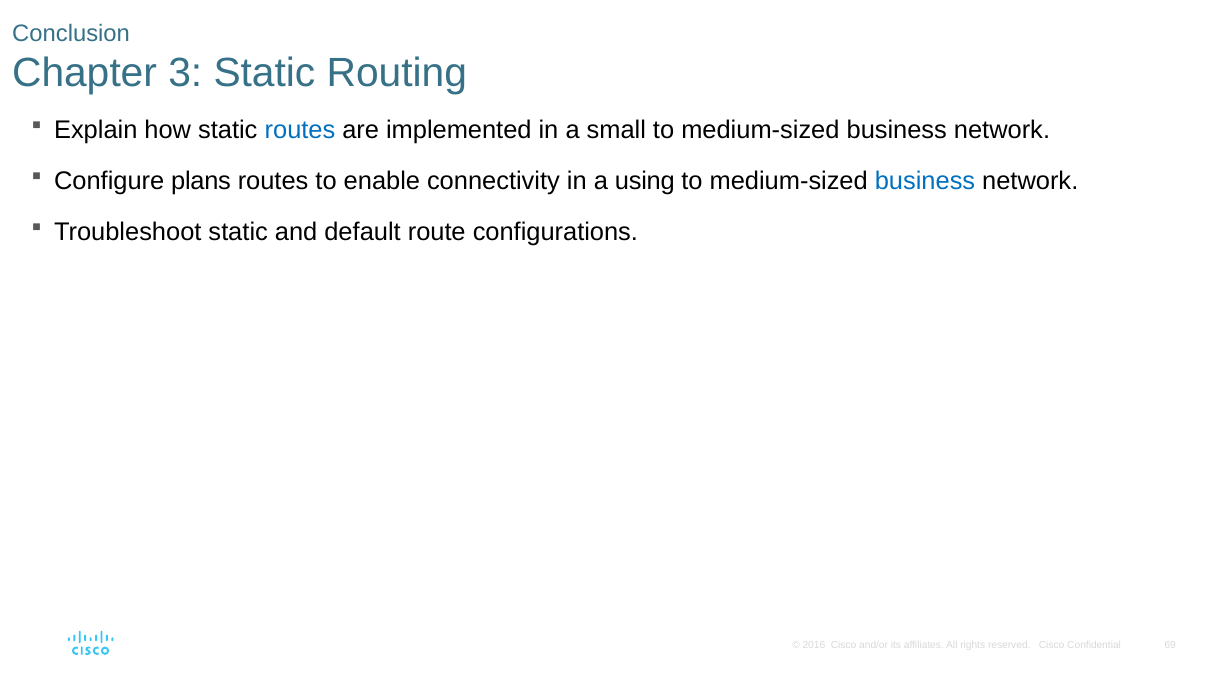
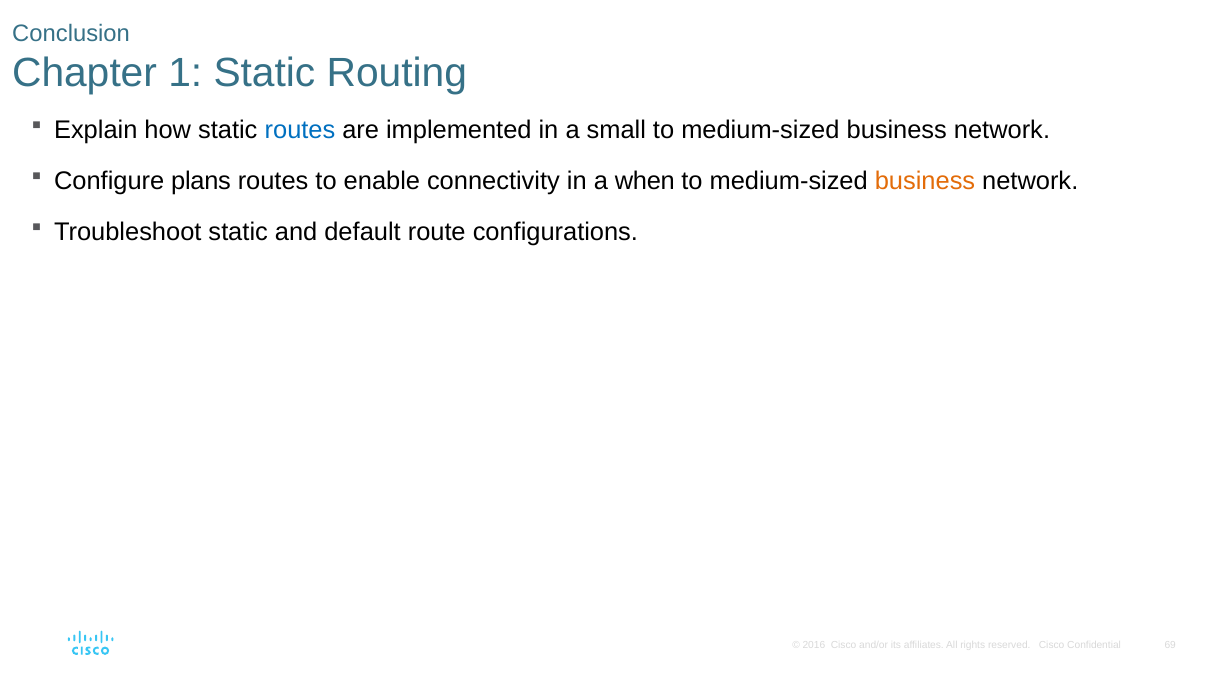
3: 3 -> 1 (185, 73)
using: using -> when (645, 181)
business colour: blue -> orange (925, 181)
